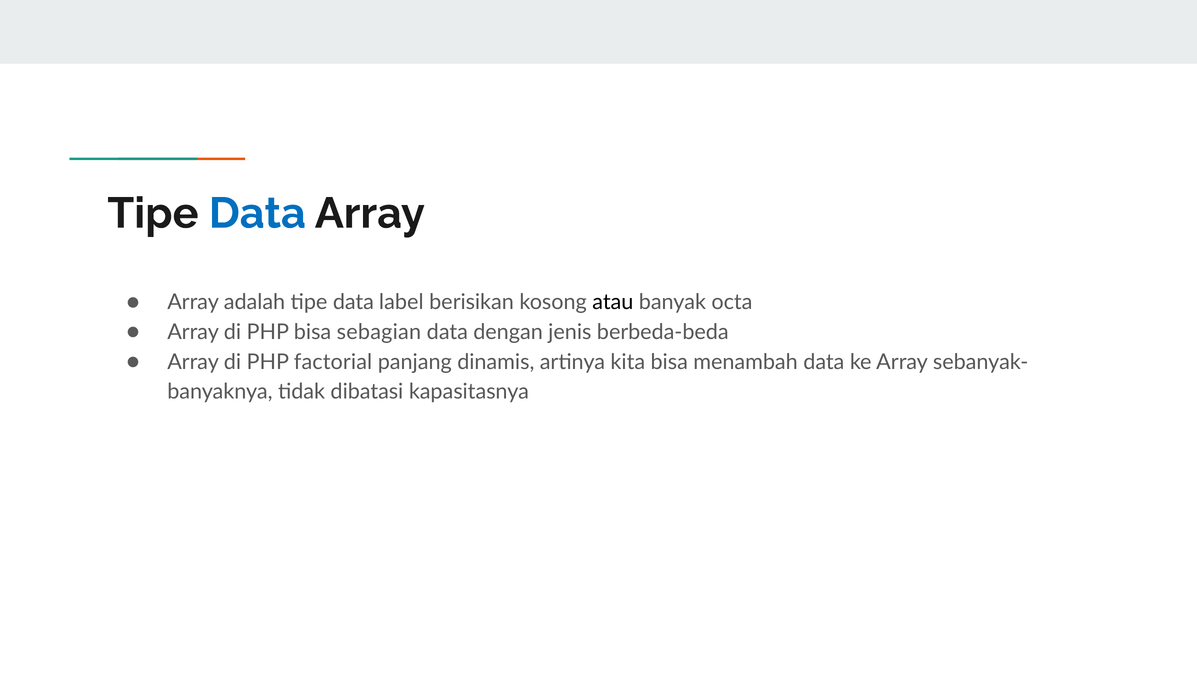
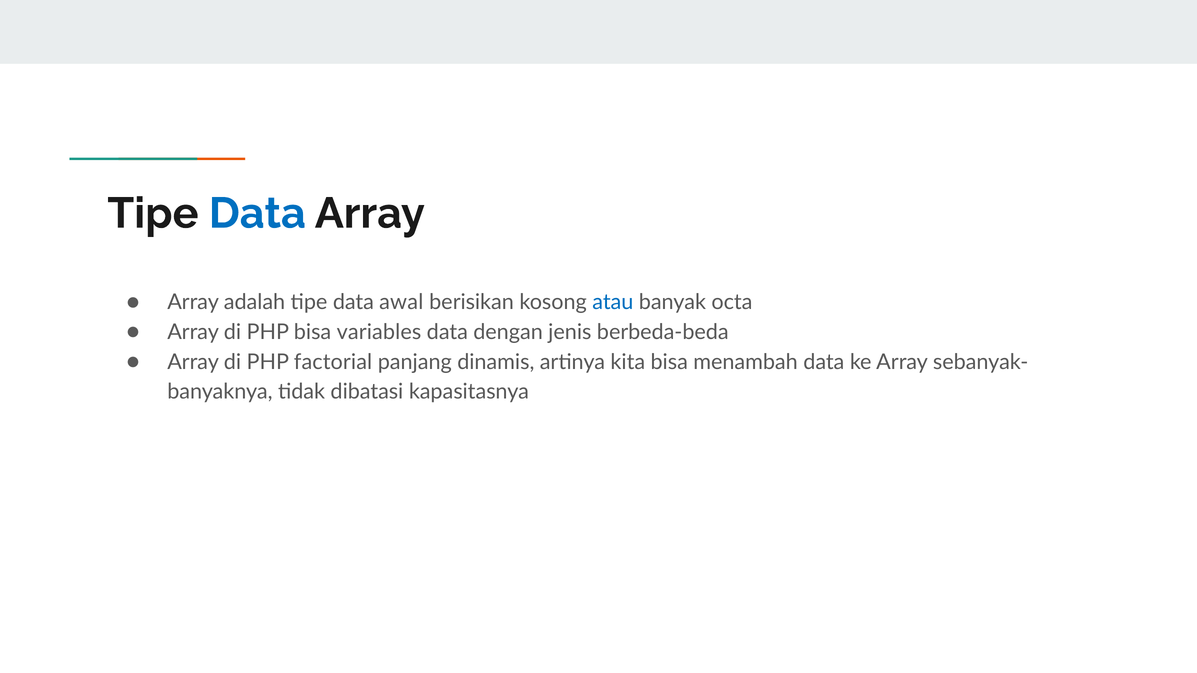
label: label -> awal (401, 302)
atau colour: black -> blue (613, 302)
sebagian: sebagian -> variables (379, 332)
